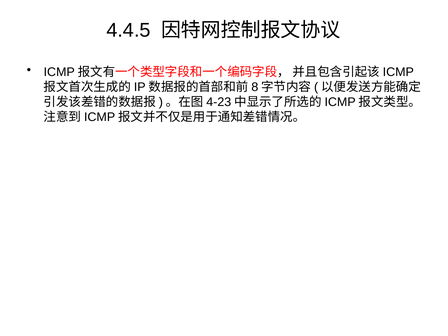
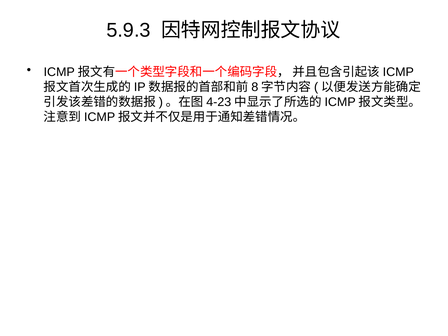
4.4.5: 4.4.5 -> 5.9.3 (129, 30)
